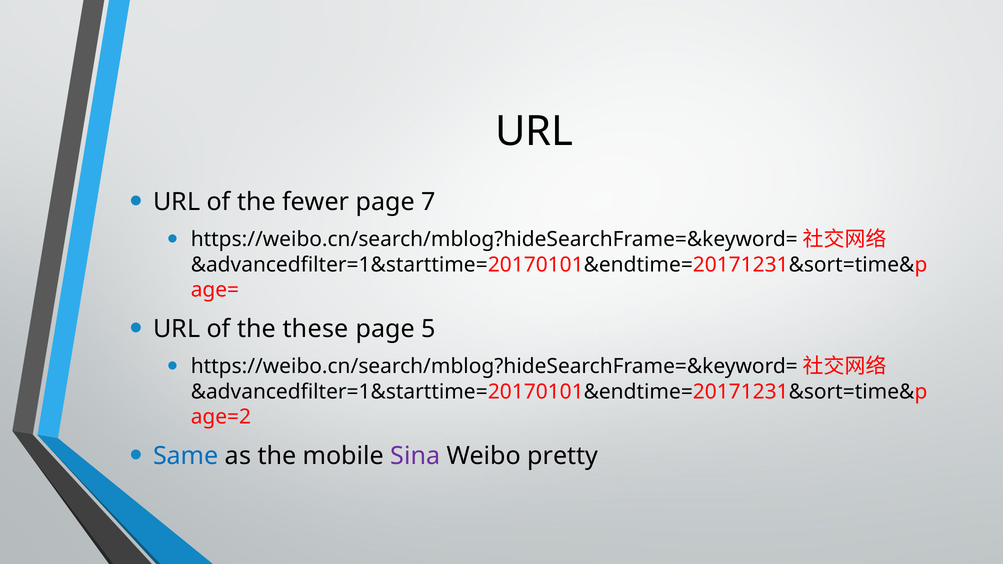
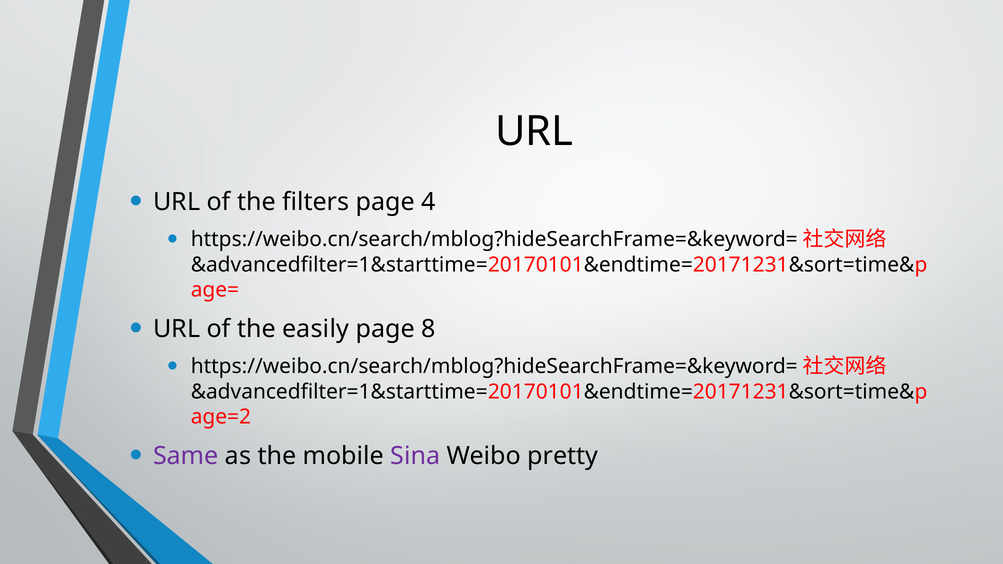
fewer: fewer -> filters (316, 202)
7: 7 -> 4 (428, 202)
these: these -> easily (316, 329)
5: 5 -> 8 (428, 329)
Same colour: blue -> purple (186, 456)
